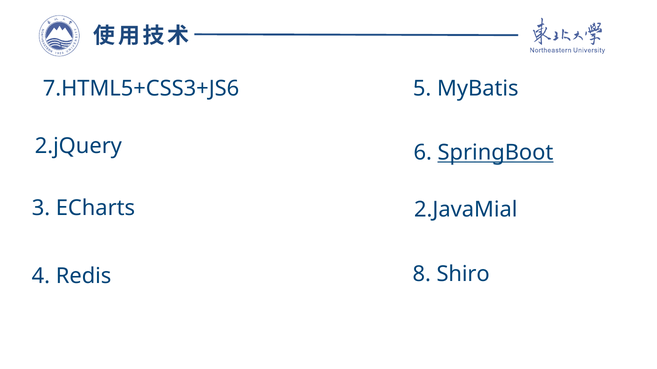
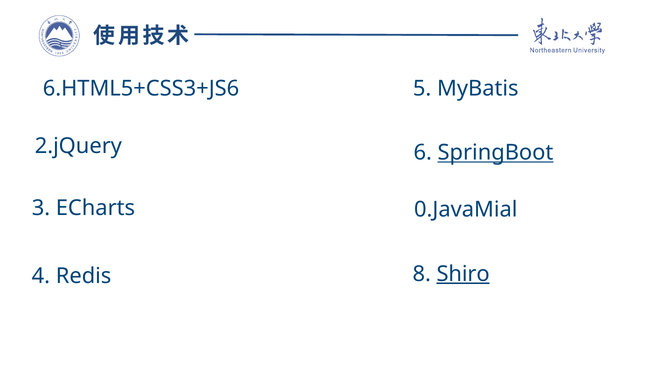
7.HTML5+CSS3+JS6: 7.HTML5+CSS3+JS6 -> 6.HTML5+CSS3+JS6 (141, 89)
2.JavaMial: 2.JavaMial -> 0.JavaMial (466, 210)
Shiro underline: none -> present (463, 274)
